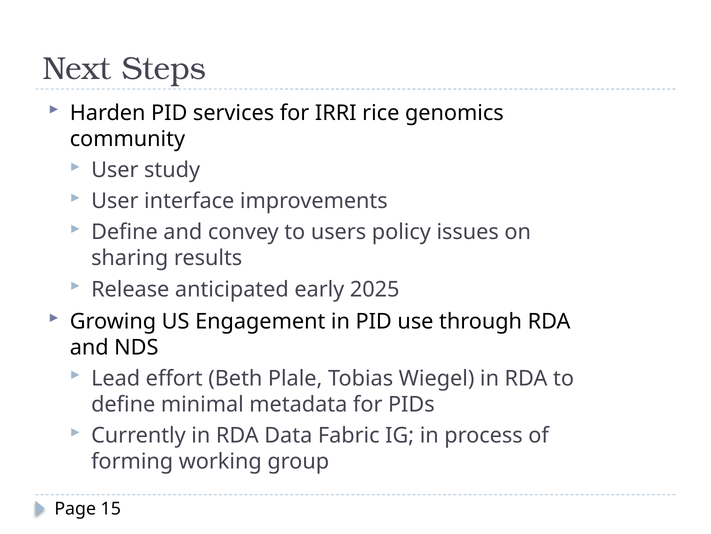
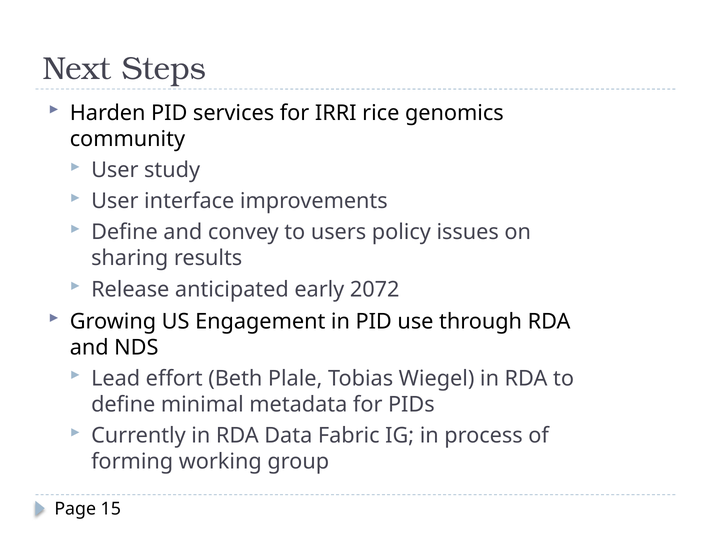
2025: 2025 -> 2072 (375, 289)
